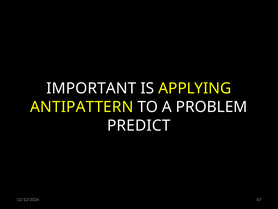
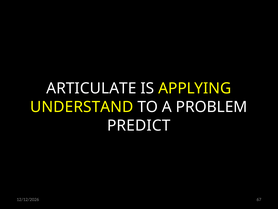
IMPORTANT: IMPORTANT -> ARTICULATE (91, 88)
ANTIPATTERN: ANTIPATTERN -> UNDERSTAND (82, 107)
